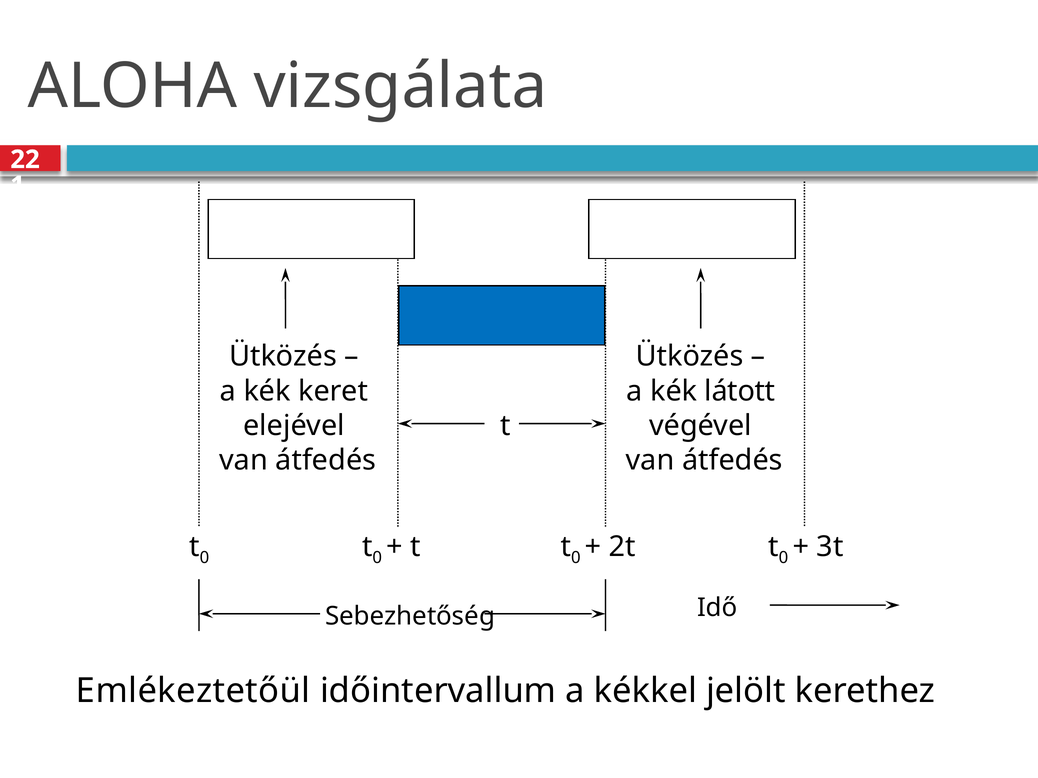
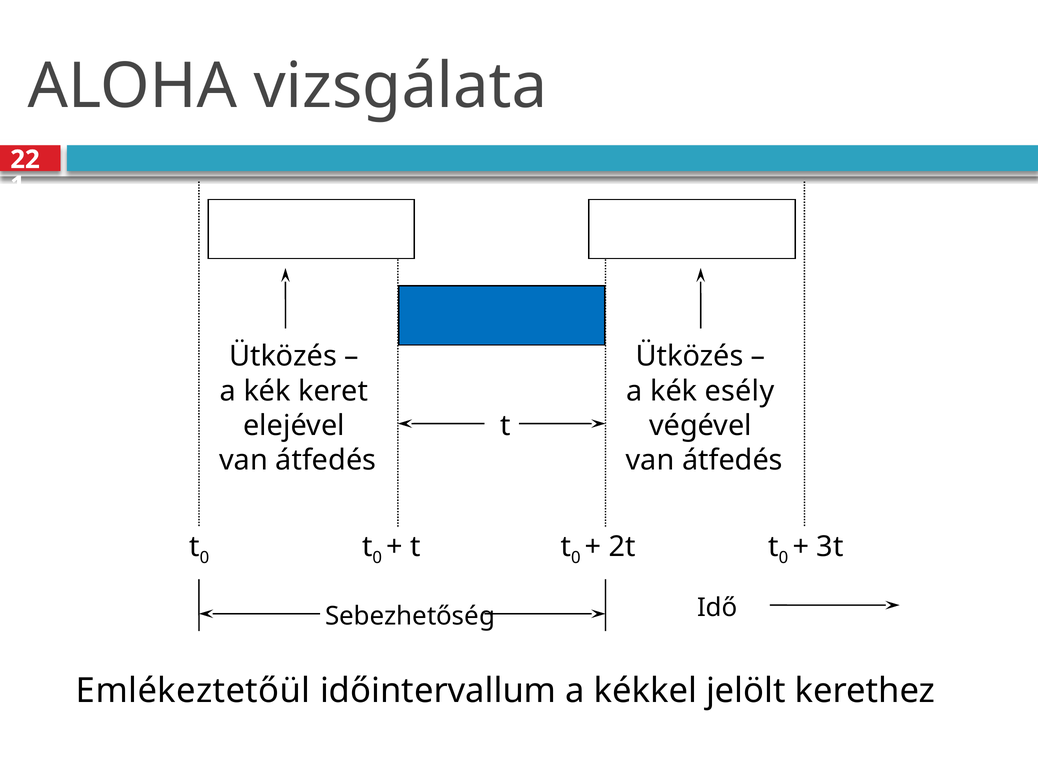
látott: látott -> esély (740, 391)
